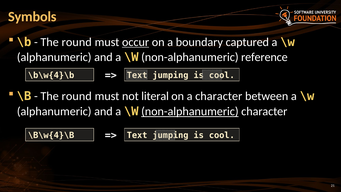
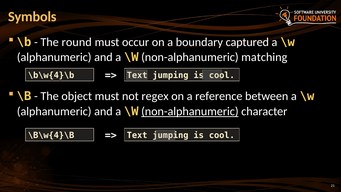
occur underline: present -> none (136, 42)
reference: reference -> matching (264, 57)
round: round -> object (77, 96)
literal: literal -> regex (155, 96)
a character: character -> reference (219, 96)
